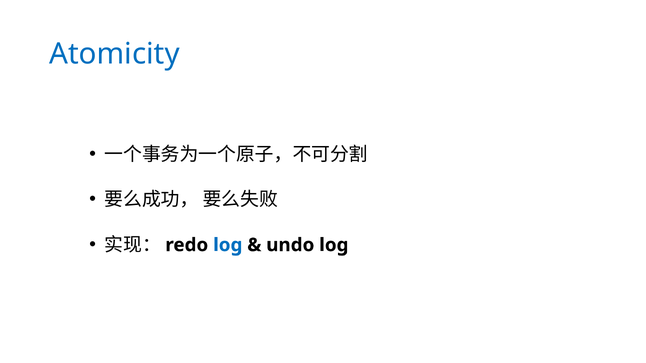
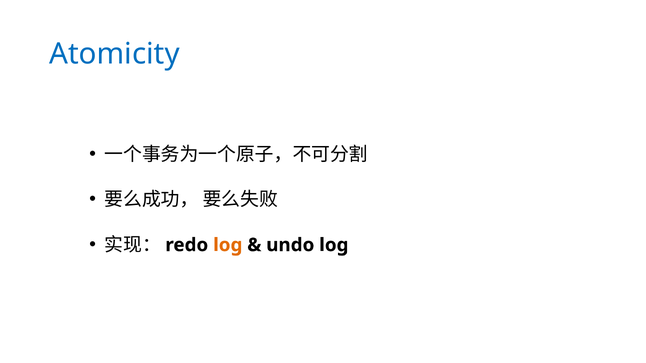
log colour: blue -> orange (228, 245)
